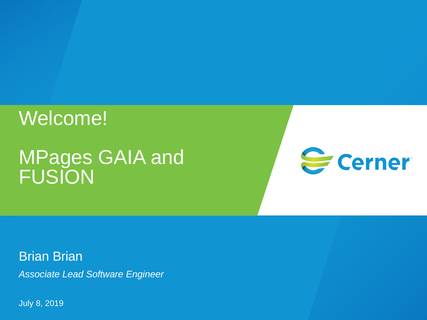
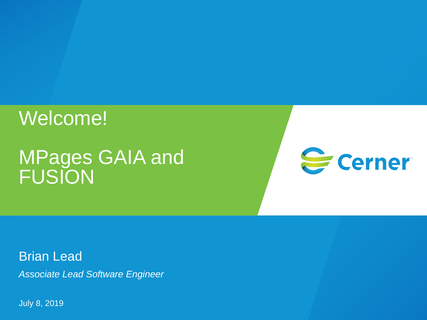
Brian Brian: Brian -> Lead (68, 257)
